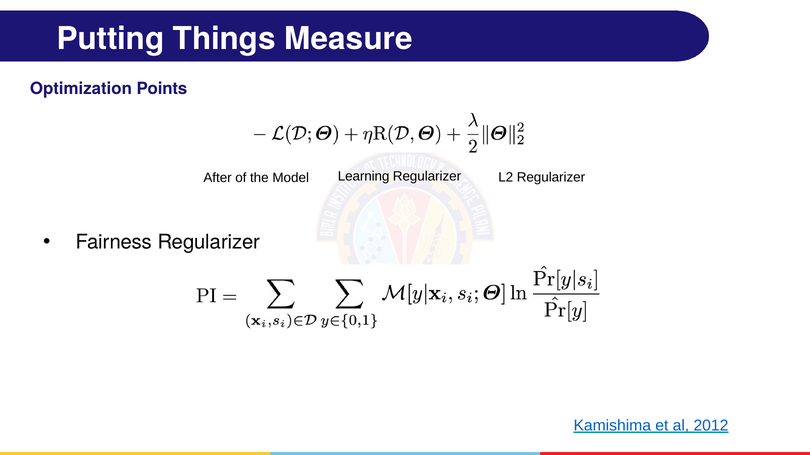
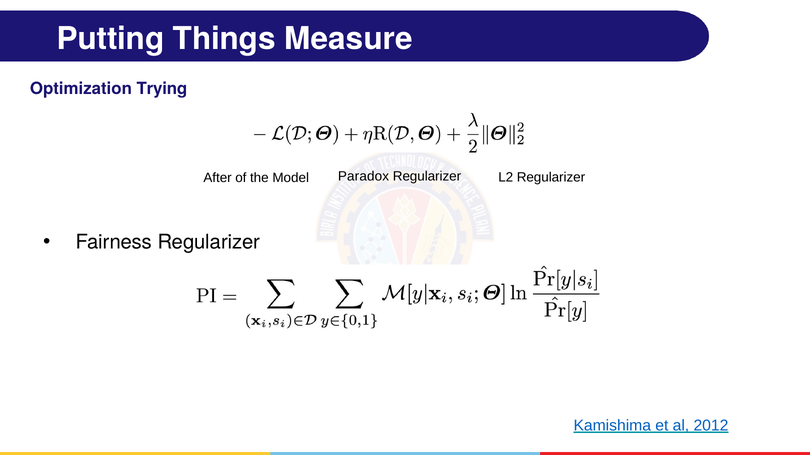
Points: Points -> Trying (162, 89)
Learning: Learning -> Paradox (364, 177)
